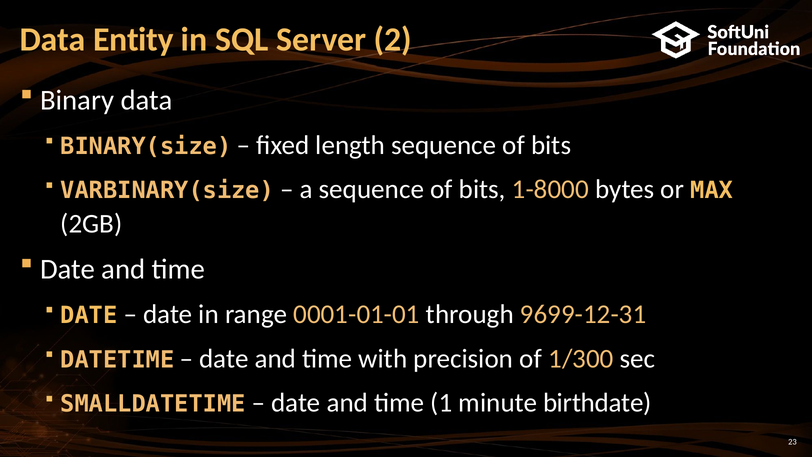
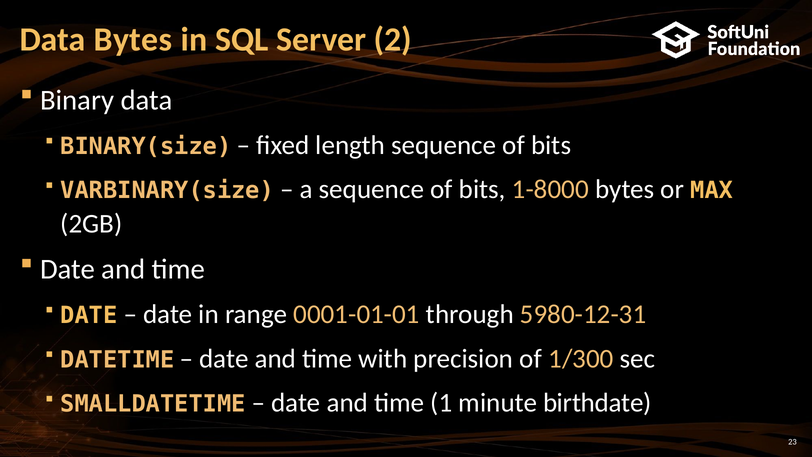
Data Entity: Entity -> Bytes (133, 39)
9699-12-31: 9699-12-31 -> 5980-12-31 (583, 314)
